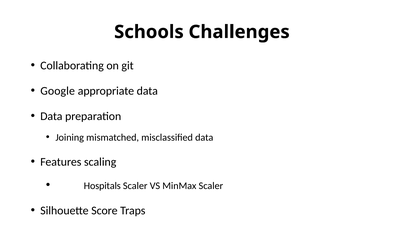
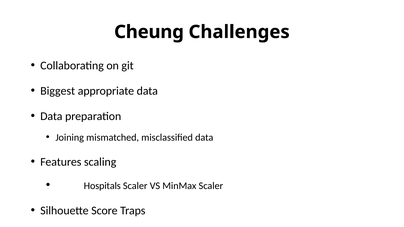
Schools: Schools -> Cheung (149, 32)
Google: Google -> Biggest (58, 91)
